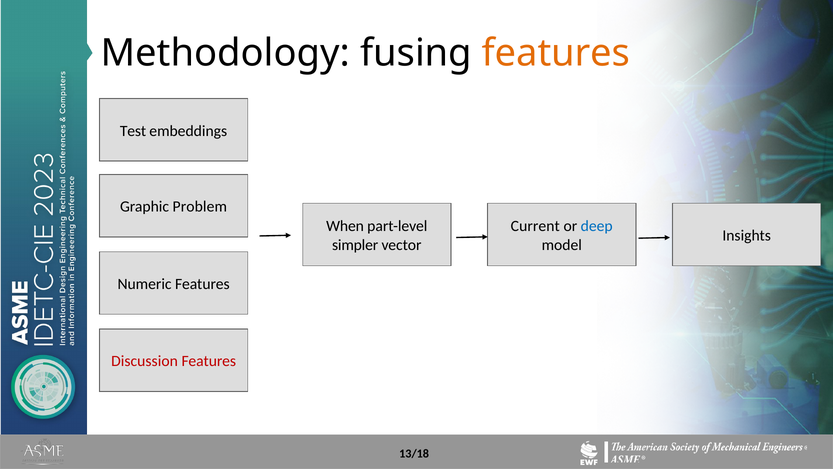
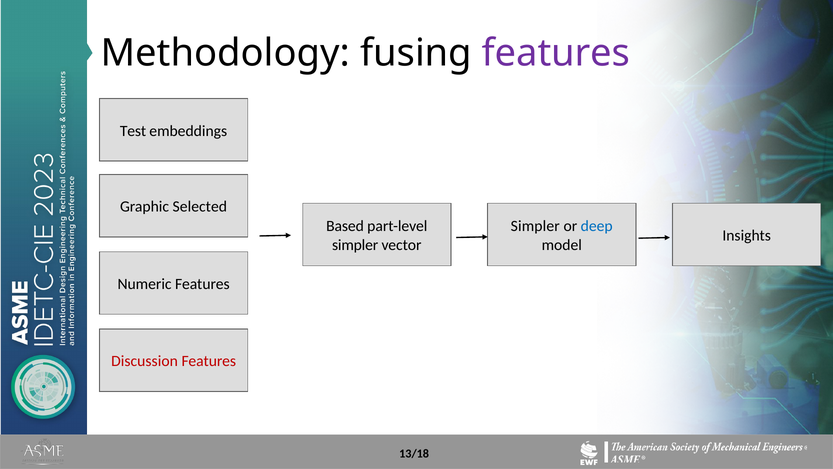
features colour: orange -> purple (556, 53)
Problem: Problem -> Selected (200, 207)
When: When -> Based (345, 226)
Current: Current -> Simpler (535, 226)
